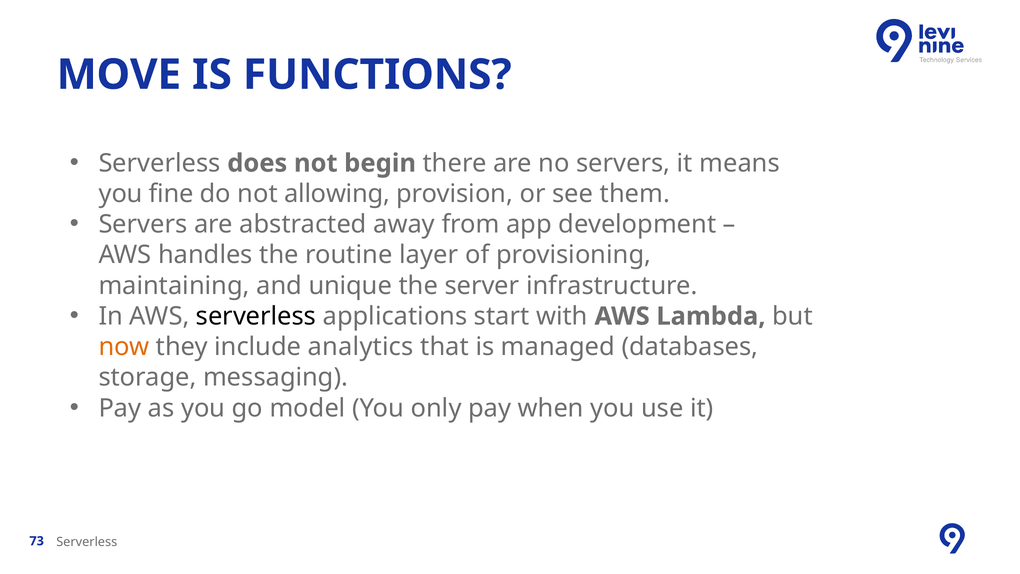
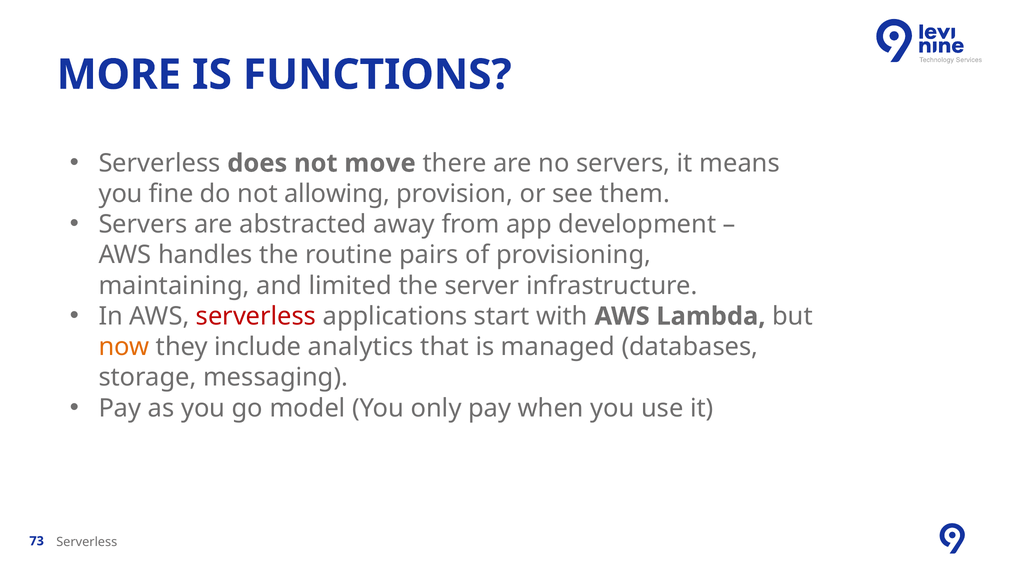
MOVE: MOVE -> MORE (119, 75)
begin: begin -> move (380, 163)
layer: layer -> pairs (429, 255)
unique: unique -> limited (350, 286)
serverless colour: black -> red (256, 316)
